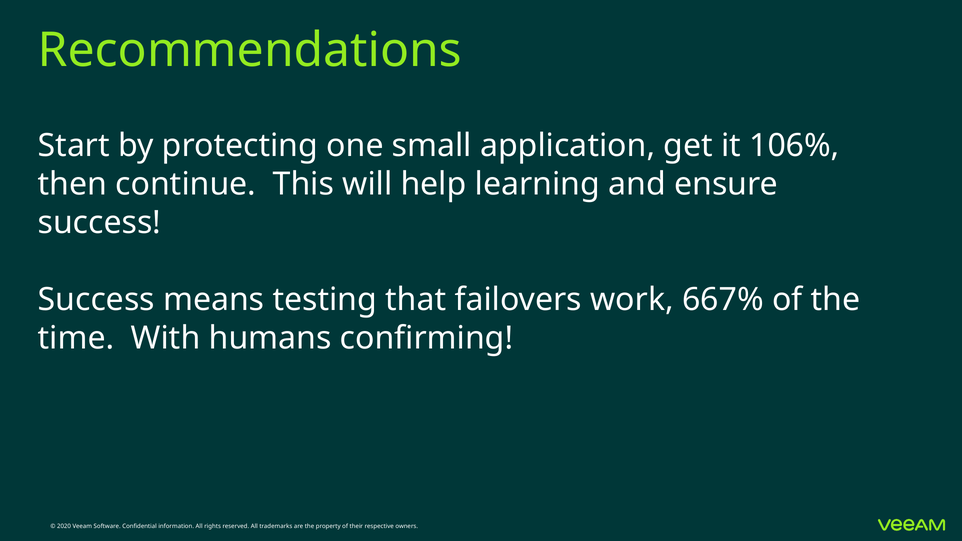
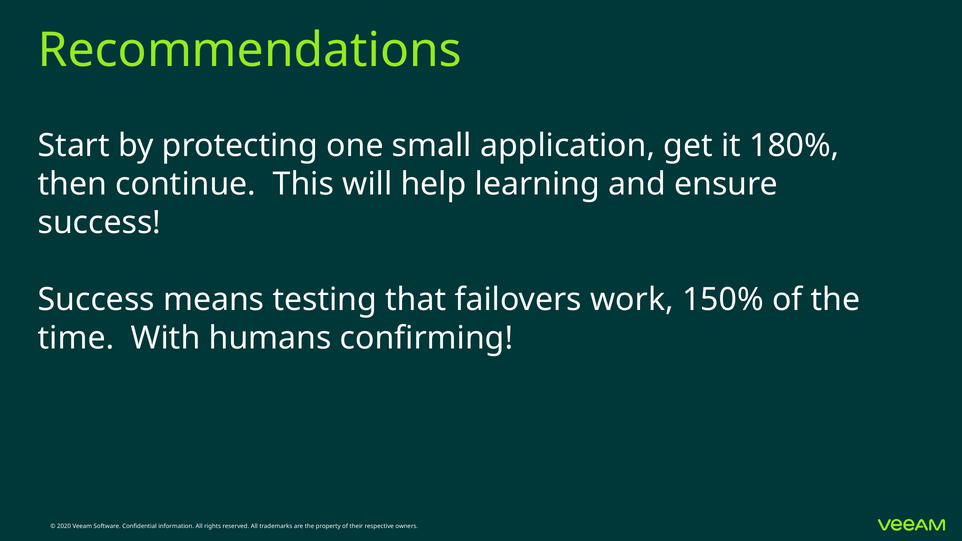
106%: 106% -> 180% (794, 146)
667%: 667% -> 150% (723, 300)
